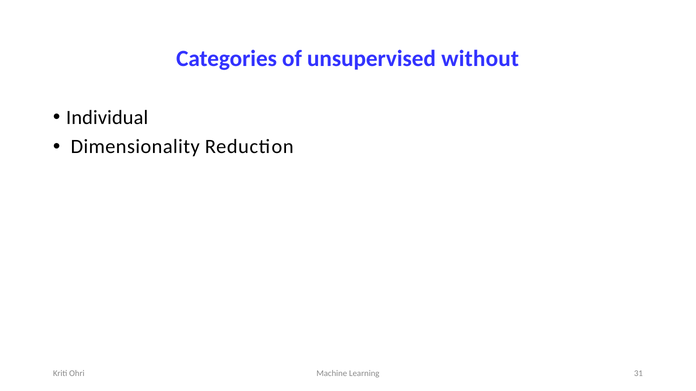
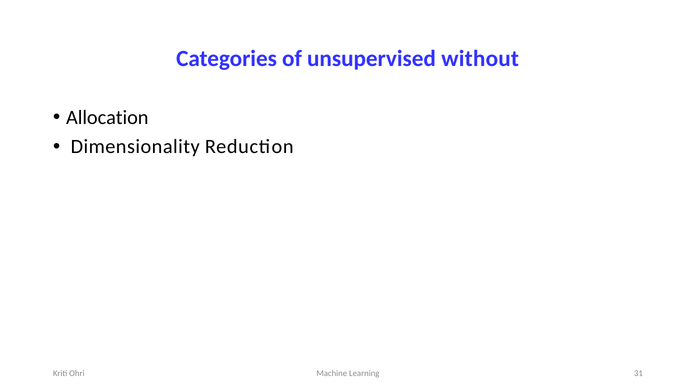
Individual: Individual -> Allocation (107, 118)
